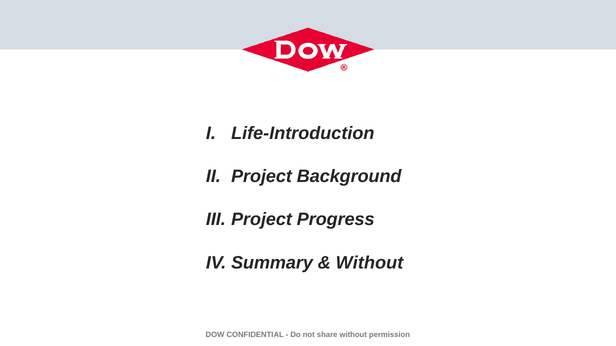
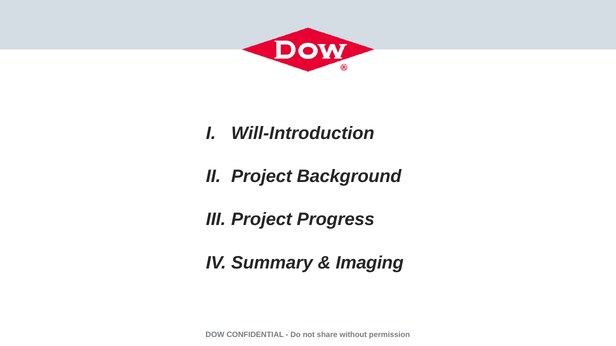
Life-Introduction: Life-Introduction -> Will-Introduction (303, 134)
Without: Without -> Imaging (370, 263)
